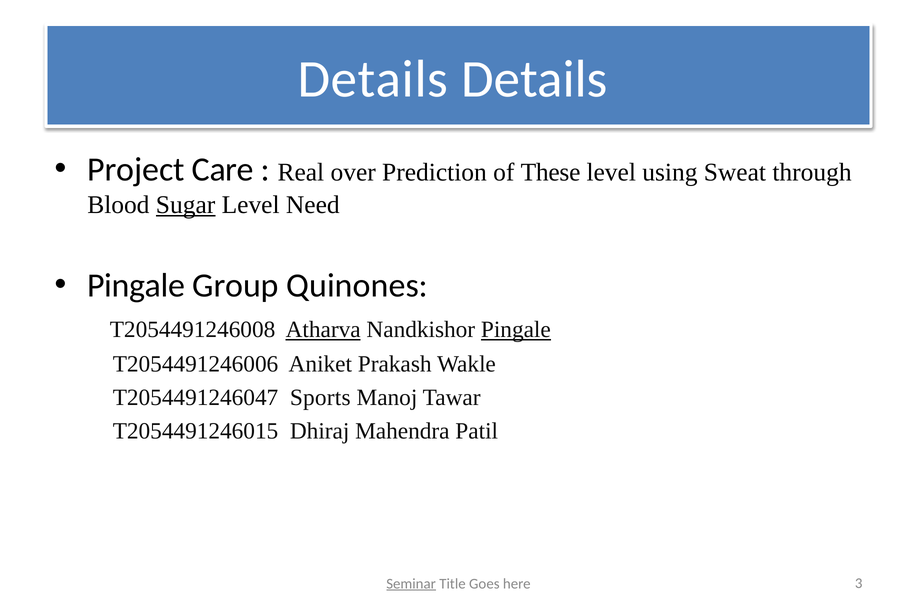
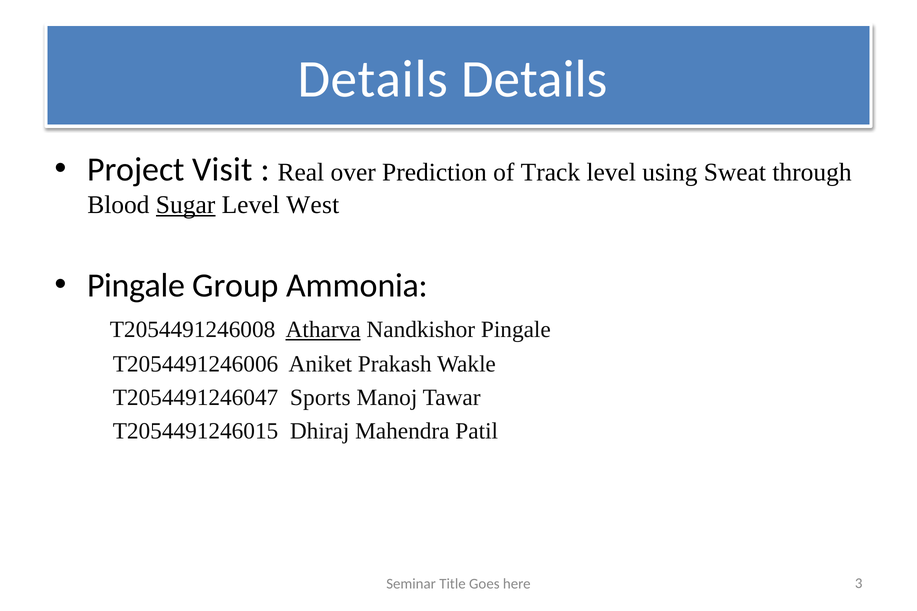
Care: Care -> Visit (223, 170)
These: These -> Track (550, 173)
Need: Need -> West (313, 205)
Quinones: Quinones -> Ammonia (357, 285)
Pingale underline: present -> none (516, 330)
Seminar underline: present -> none (411, 584)
